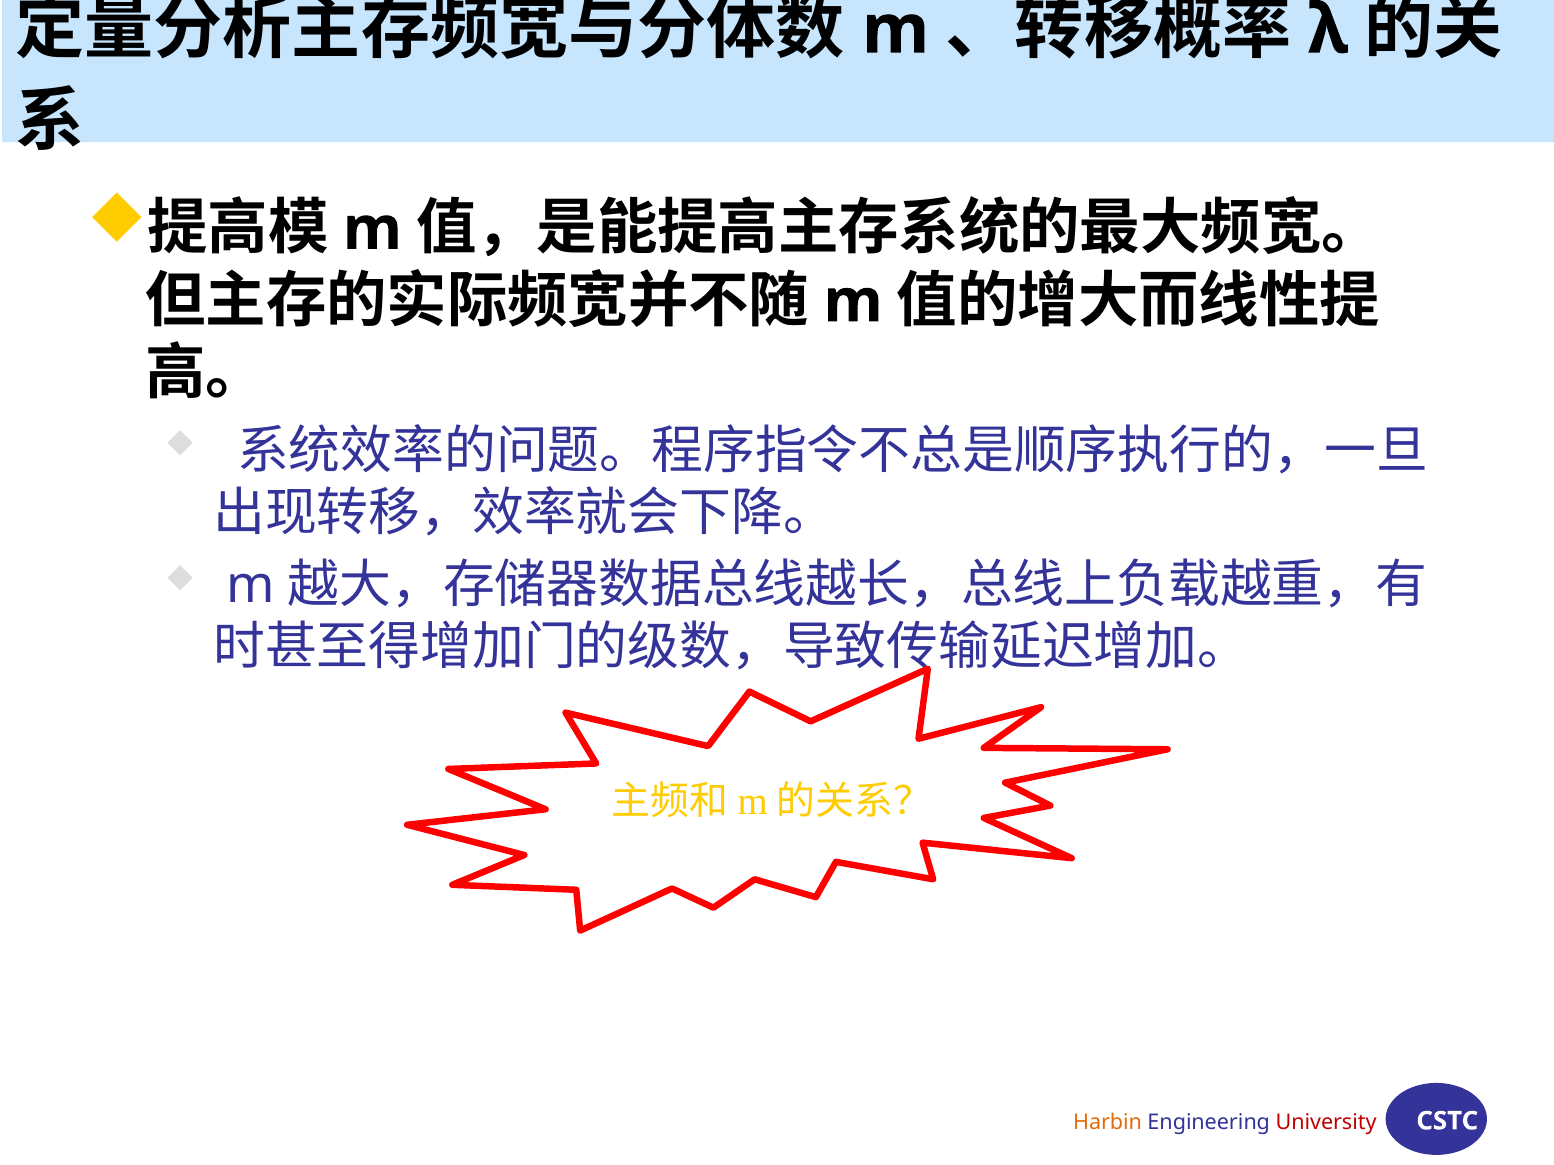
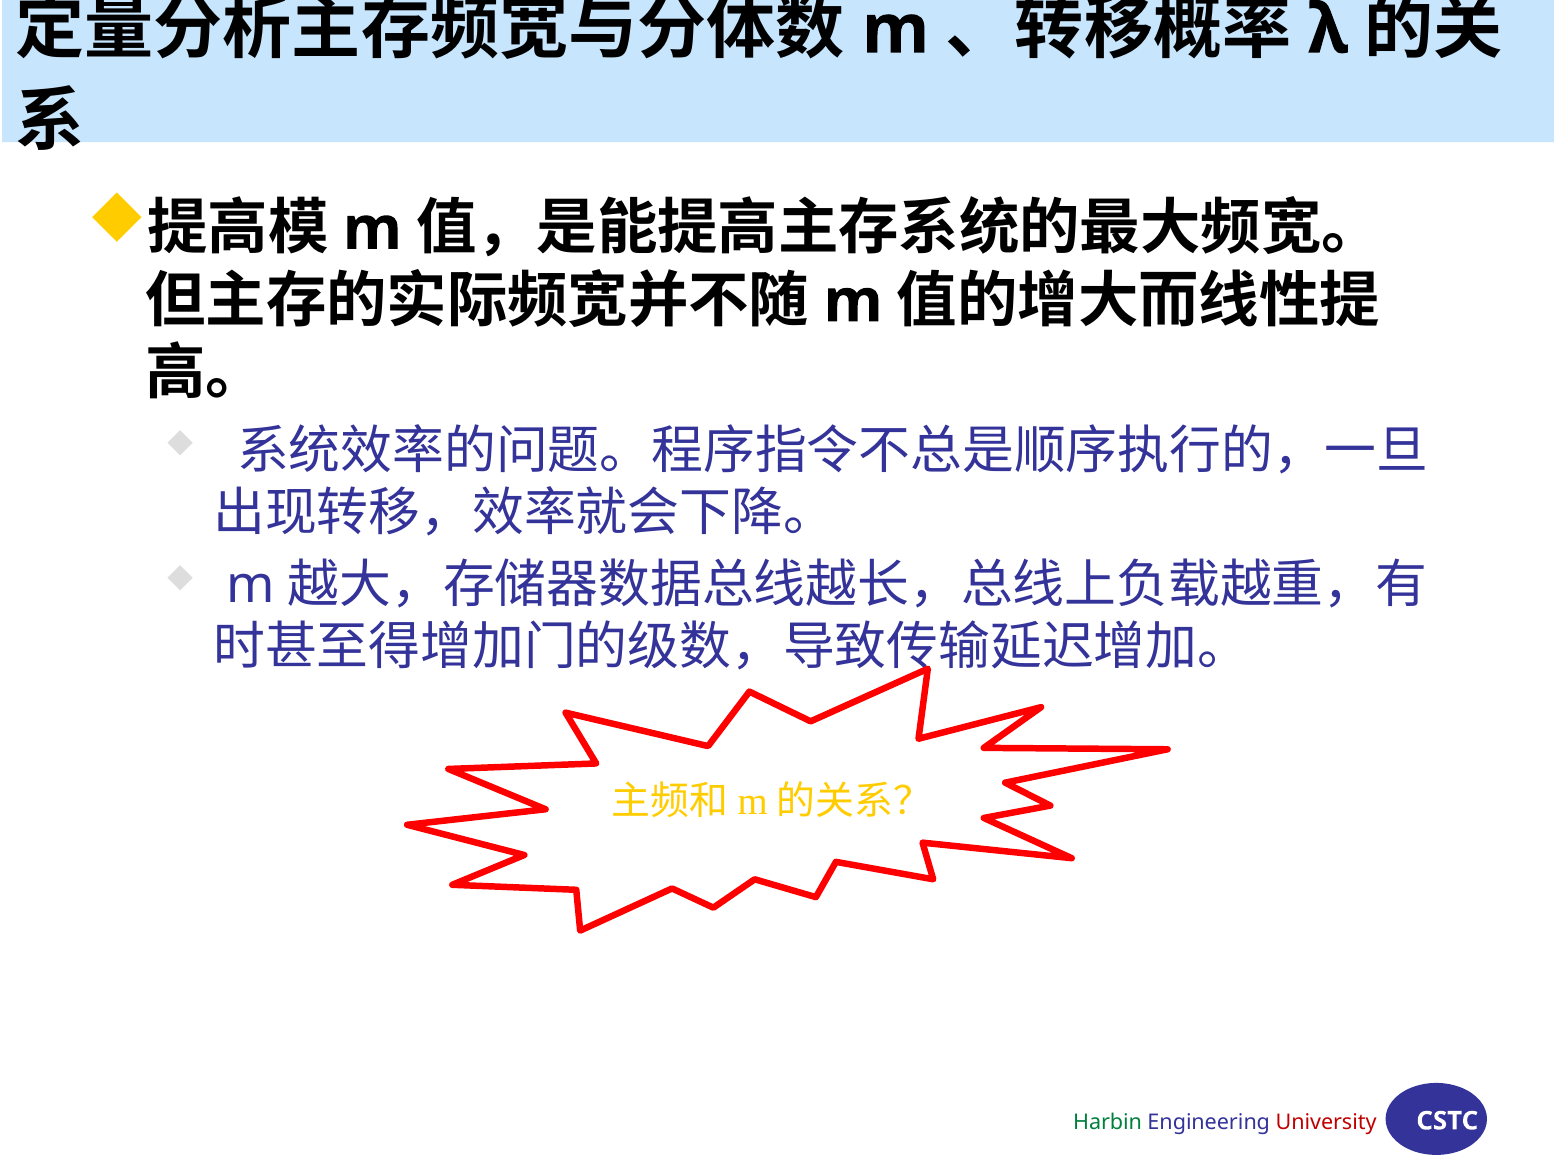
Harbin colour: orange -> green (1108, 1123)
